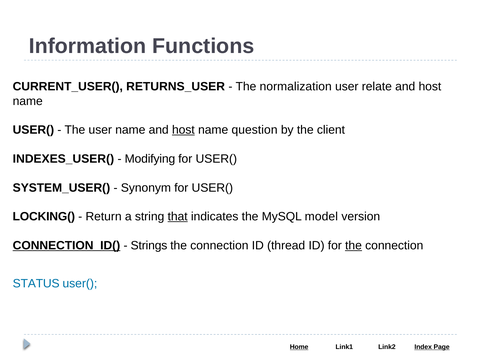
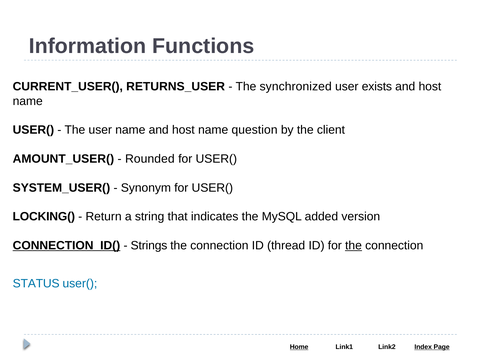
normalization: normalization -> synchronized (296, 87)
relate: relate -> exists (377, 87)
host underline: present -> none (183, 130)
INDEXES_USER(: INDEXES_USER( -> AMOUNT_USER( (63, 159)
Modifying: Modifying -> Rounded (150, 159)
that underline: present -> none (178, 216)
model: model -> added (321, 216)
